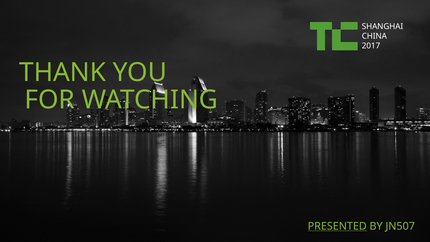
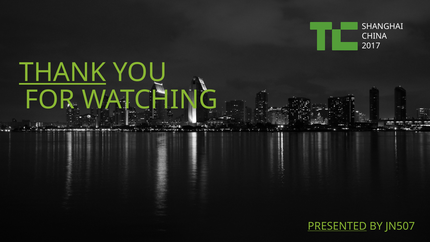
THANK underline: none -> present (63, 73)
